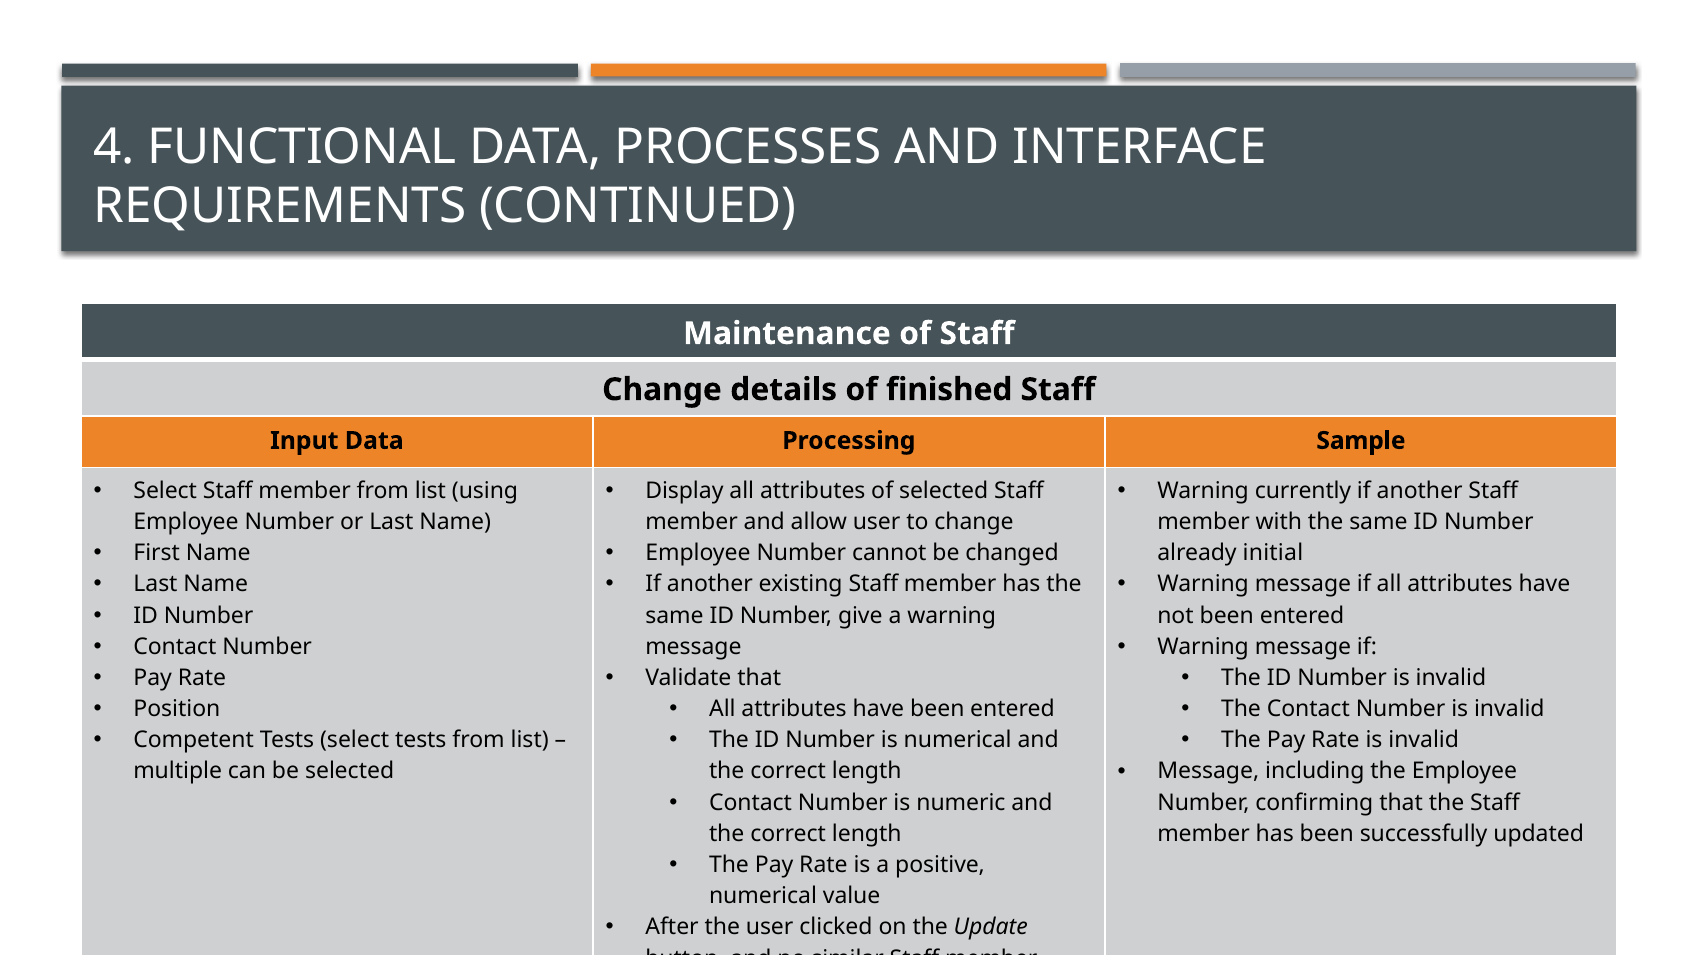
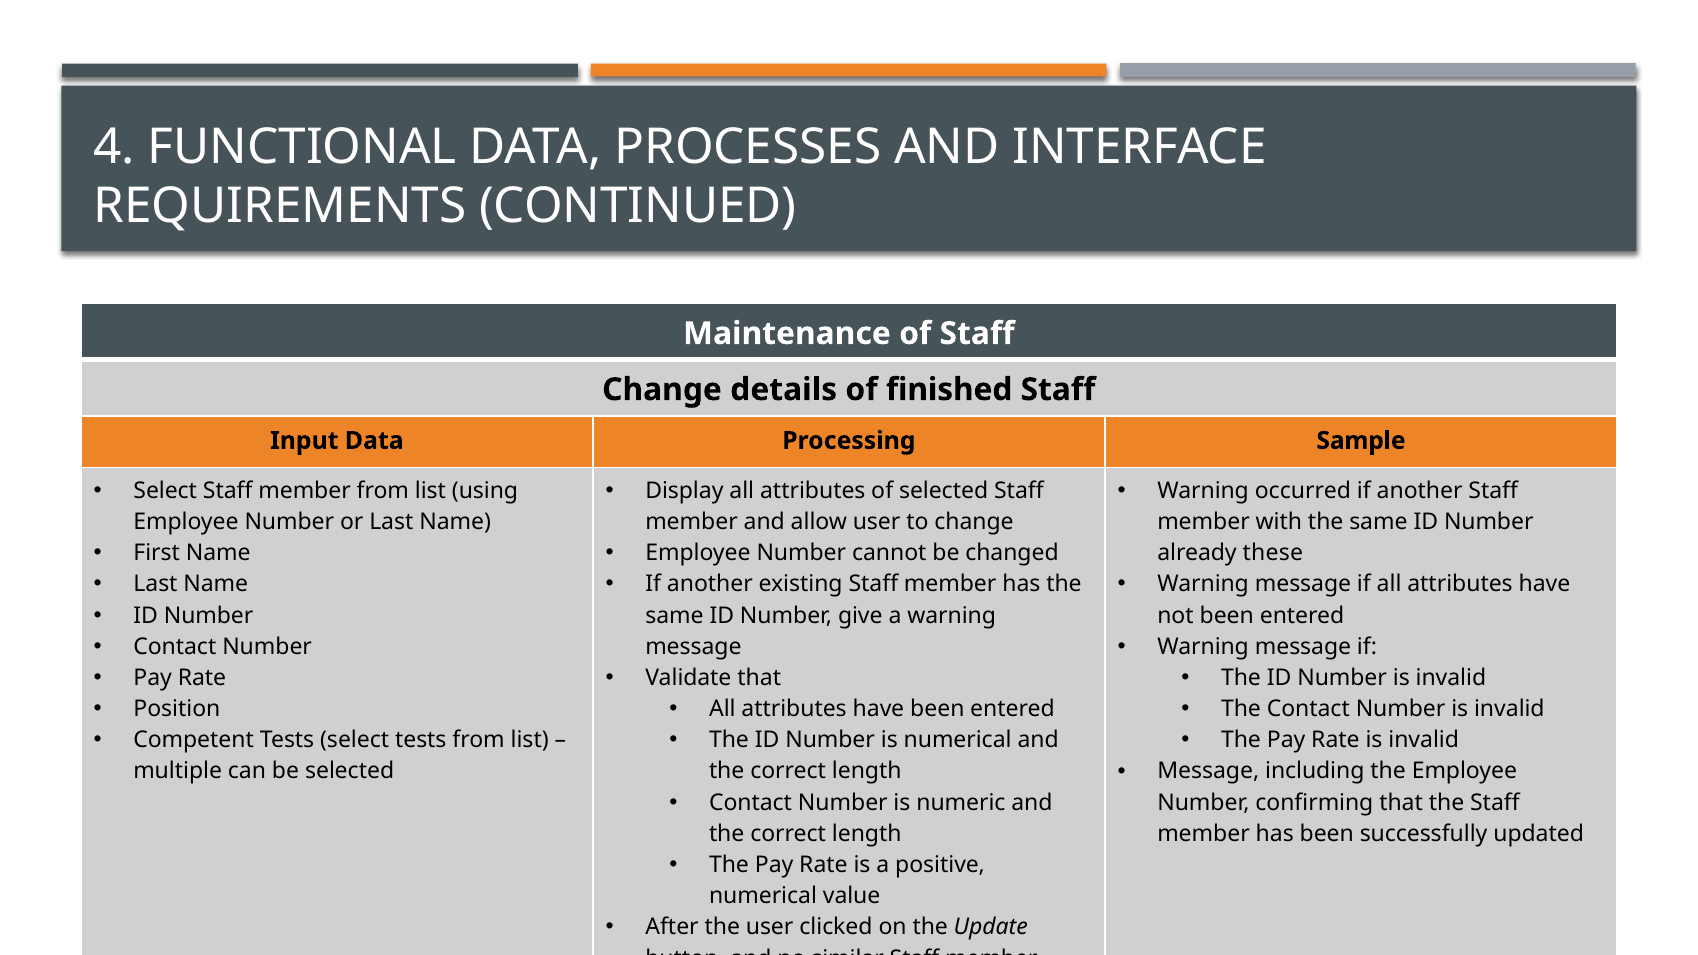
currently: currently -> occurred (1303, 491)
initial: initial -> these (1273, 553)
